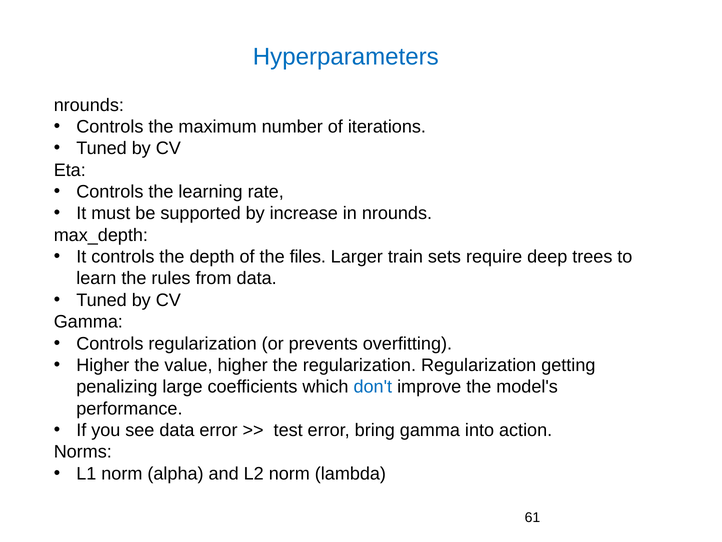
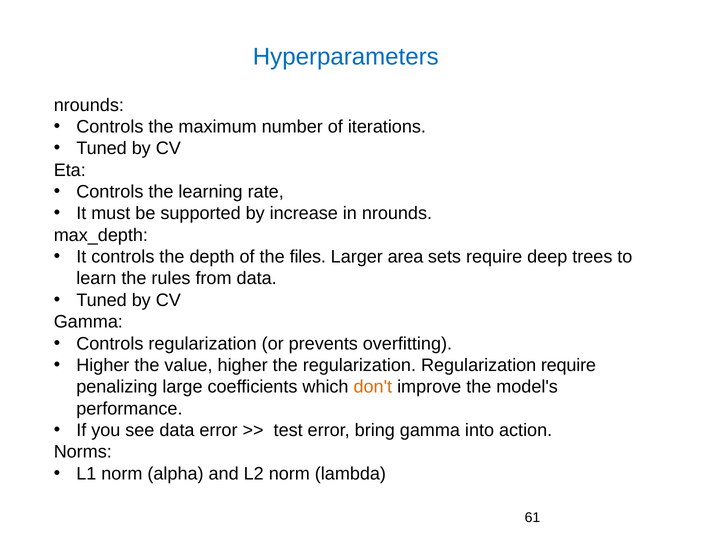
train: train -> area (406, 257)
Regularization getting: getting -> require (568, 365)
don't colour: blue -> orange (373, 387)
